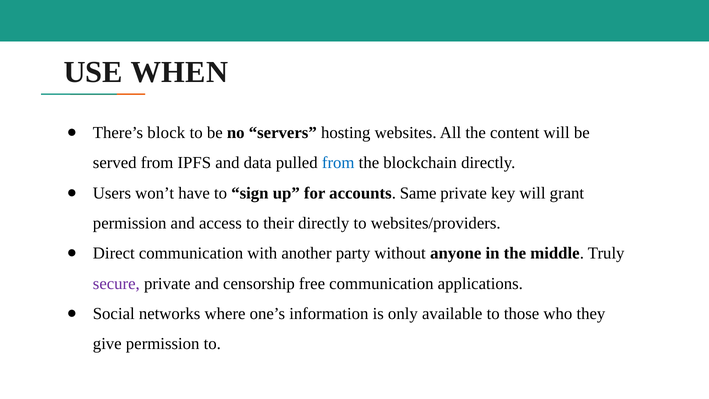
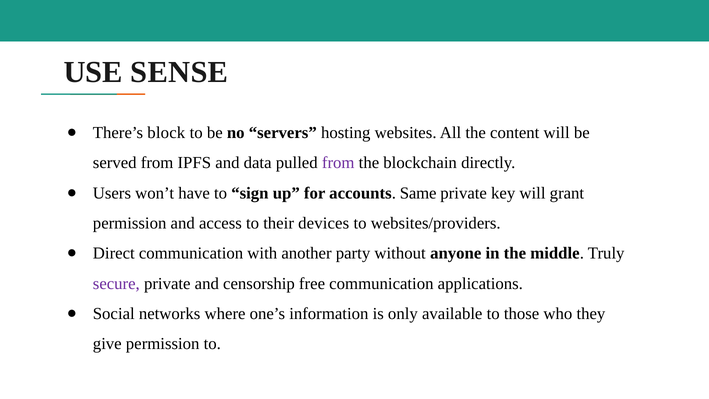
WHEN: WHEN -> SENSE (179, 72)
from colour: blue -> purple (338, 163)
their directly: directly -> devices (324, 223)
